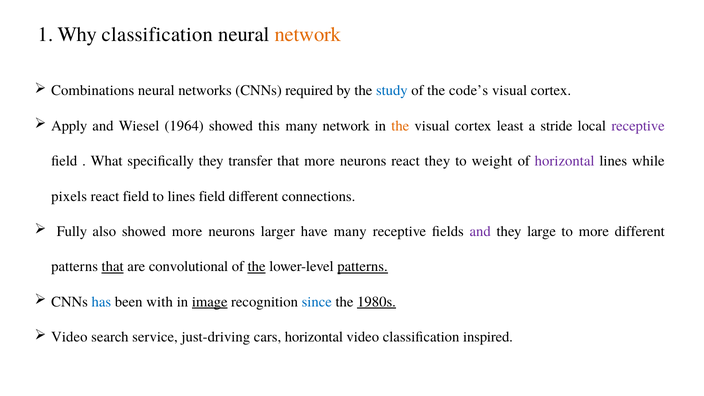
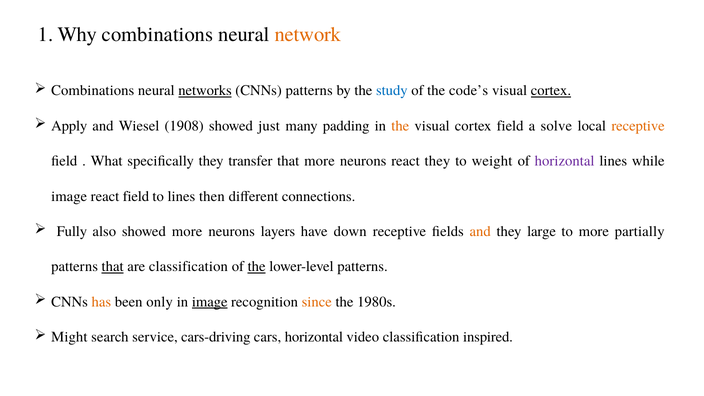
classification: classification -> combinations (158, 35)
networks underline: none -> present (205, 91)
CNNs required: required -> patterns (309, 91)
cortex underline: none -> present (551, 91)
1964: 1964 -> 1908 (184, 126)
this: this -> just (269, 126)
many network: network -> padding (346, 126)
cortex least: least -> field (510, 126)
stride: stride -> solve (556, 126)
receptive colour: purple -> orange (638, 126)
pixels: pixels -> image (69, 196)
lines field: field -> then (212, 196)
larger: larger -> layers (278, 231)
have many: many -> down (350, 231)
and colour: purple -> orange (480, 231)
more different: different -> partially (640, 231)
are convolutional: convolutional -> classification (188, 267)
patterns underline: present -> none (363, 267)
has colour: blue -> orange (101, 302)
with: with -> only (160, 302)
since colour: blue -> orange (317, 302)
1980s underline: present -> none (377, 302)
Video: Video -> Might (69, 337)
just-driving: just-driving -> cars-driving (216, 337)
